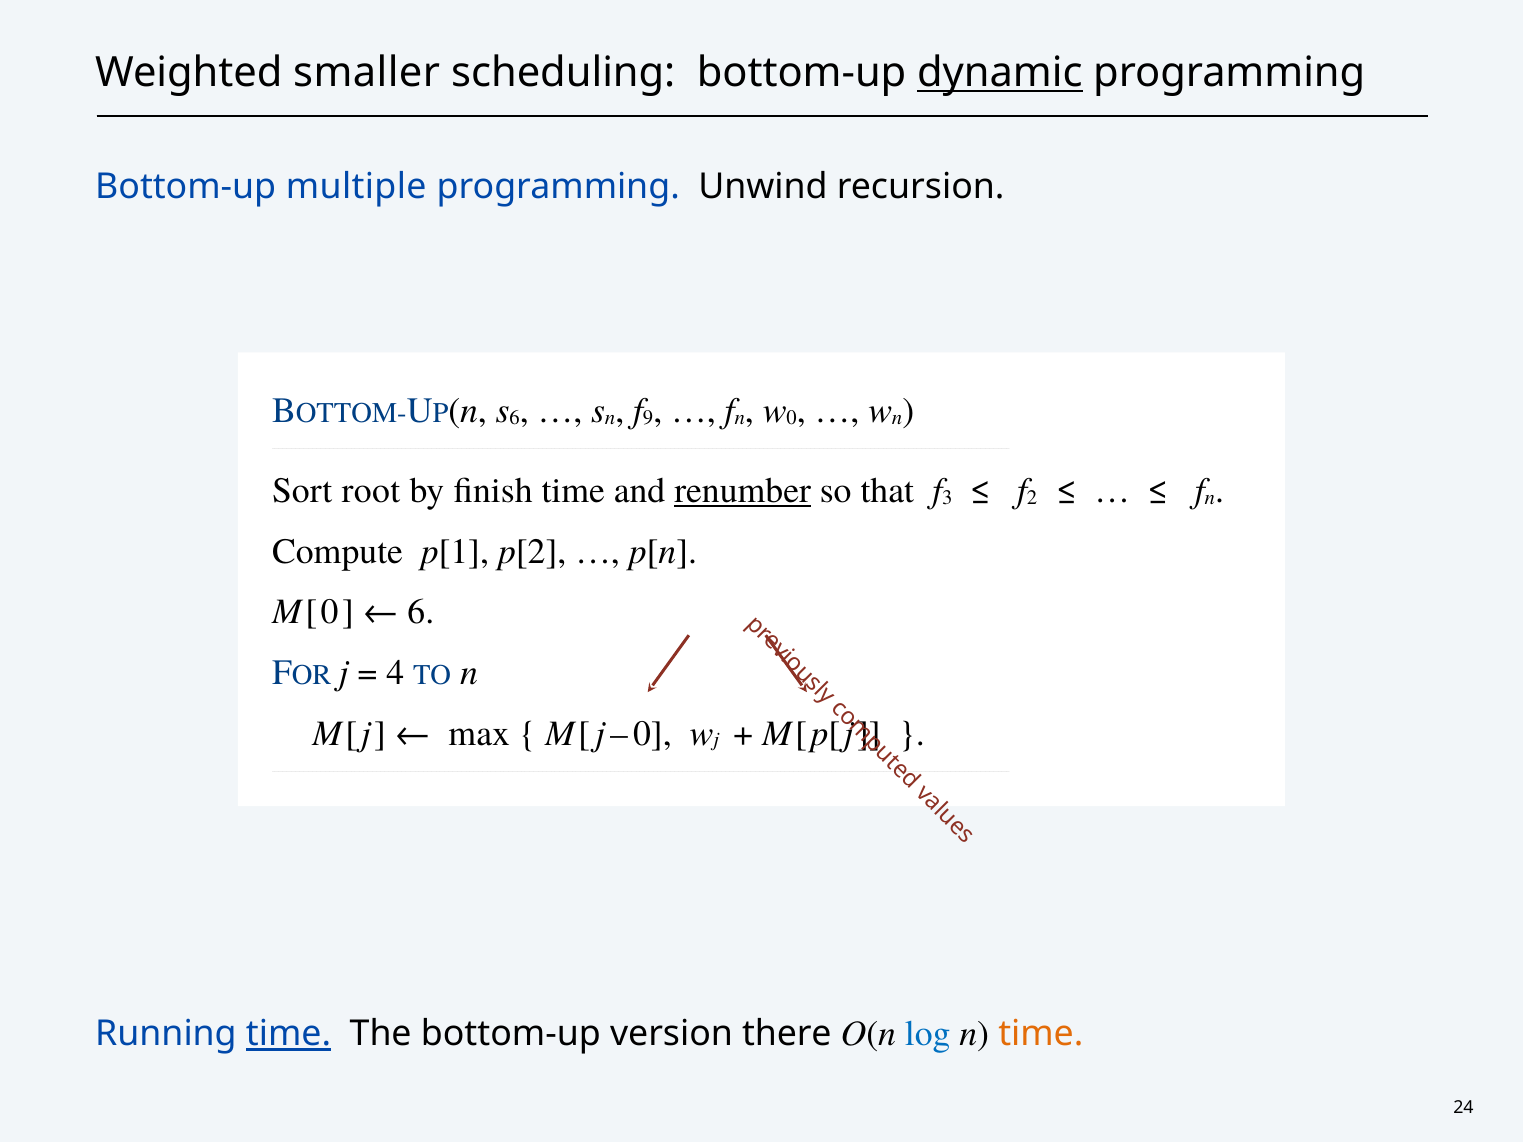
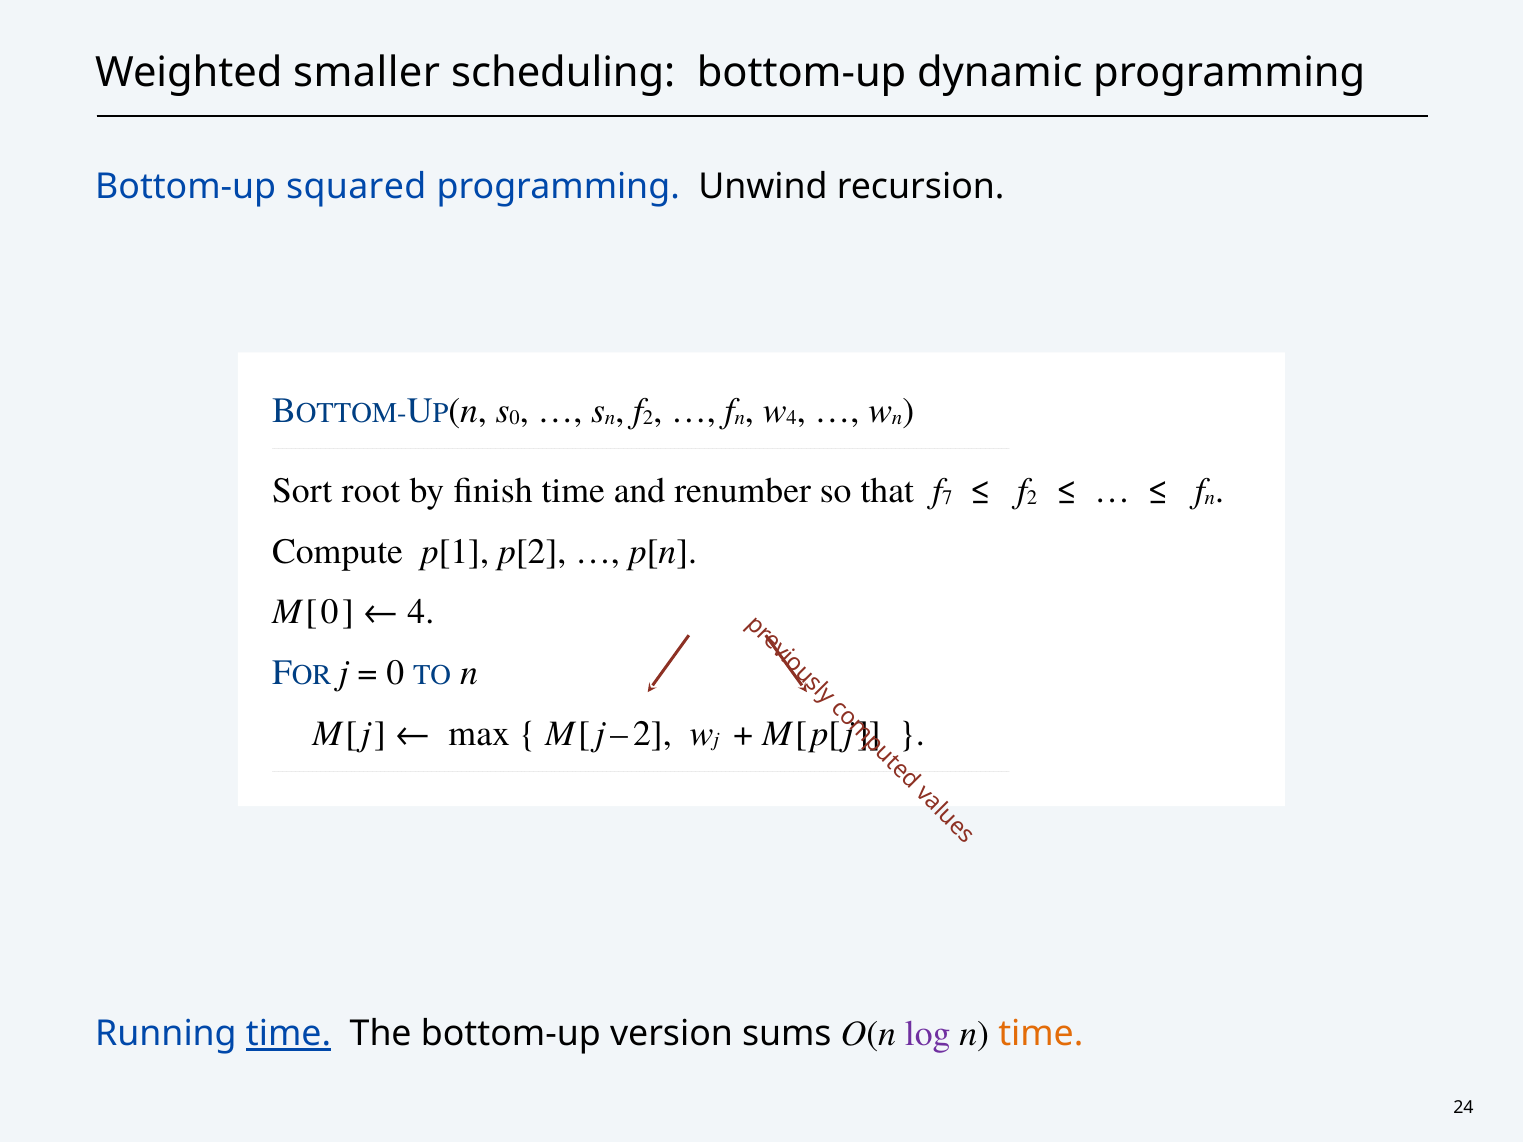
dynamic underline: present -> none (1000, 73)
multiple: multiple -> squared (356, 186)
6: 6 -> 0 (515, 417)
9: 9 -> 2 (648, 417)
0: 0 -> 4 (792, 417)
renumber underline: present -> none (743, 491)
3: 3 -> 7 (947, 498)
6: 6 -> 4 (421, 612)
4: 4 -> 0 (395, 673)
0: 0 -> 2 (652, 734)
there: there -> sums (787, 1034)
log colour: blue -> purple (928, 1034)
